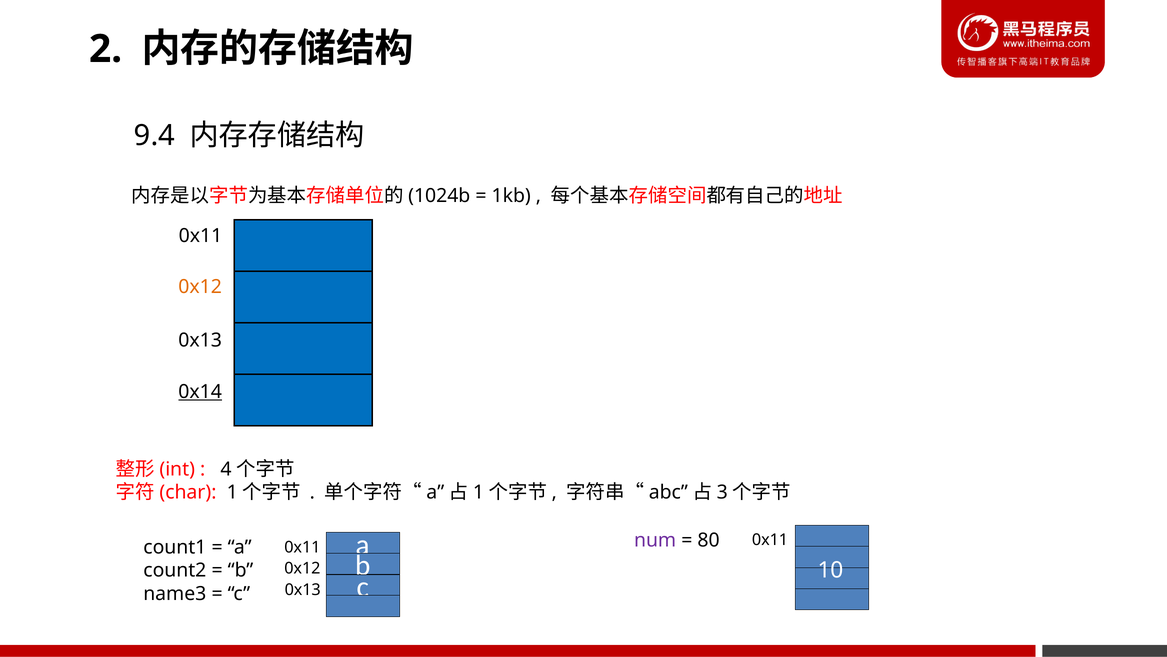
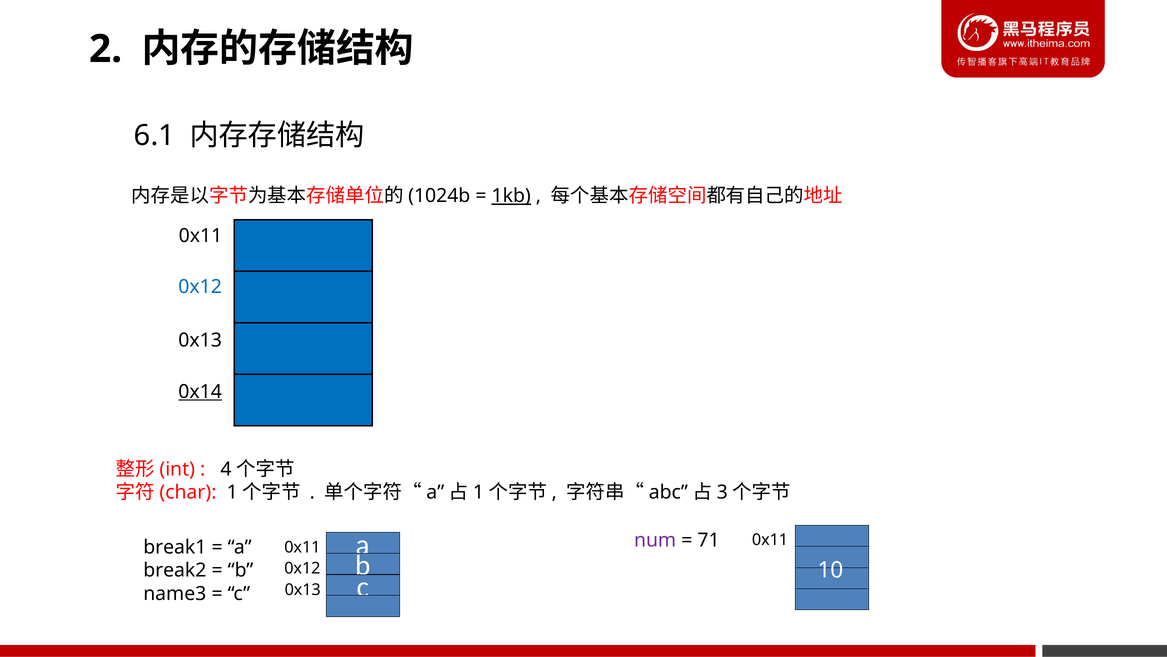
9.4: 9.4 -> 6.1 (155, 135)
1kb underline: none -> present (511, 196)
0x12 colour: orange -> blue (200, 287)
80: 80 -> 71 (709, 540)
count1: count1 -> break1 (175, 547)
count2: count2 -> break2 (175, 570)
